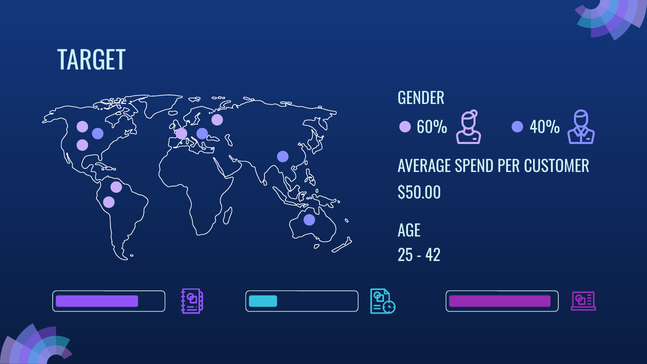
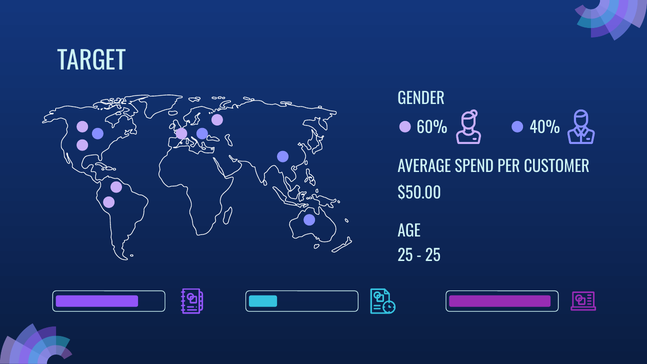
42: 42 -> 25 (433, 256)
